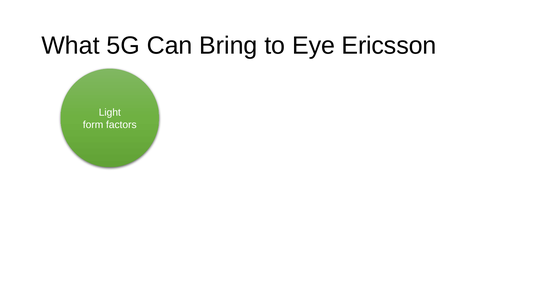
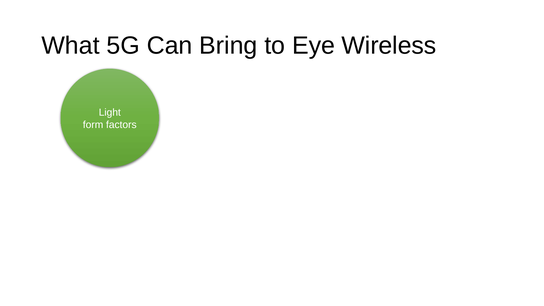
Ericsson: Ericsson -> Wireless (389, 46)
